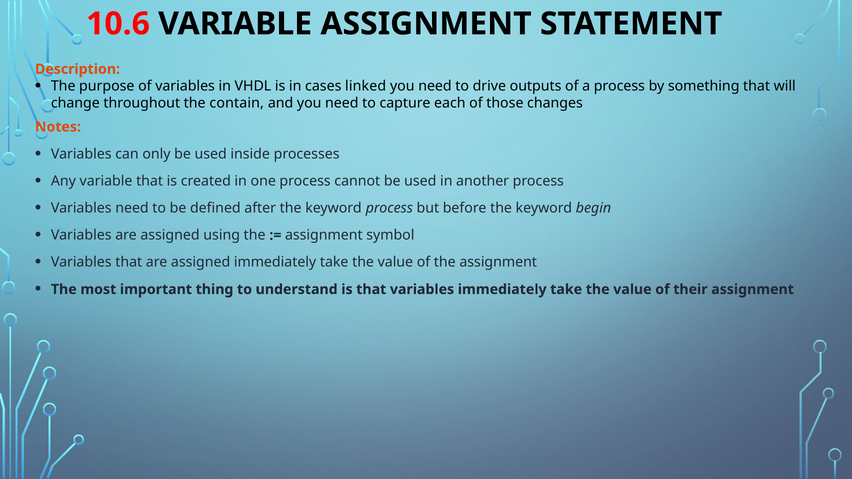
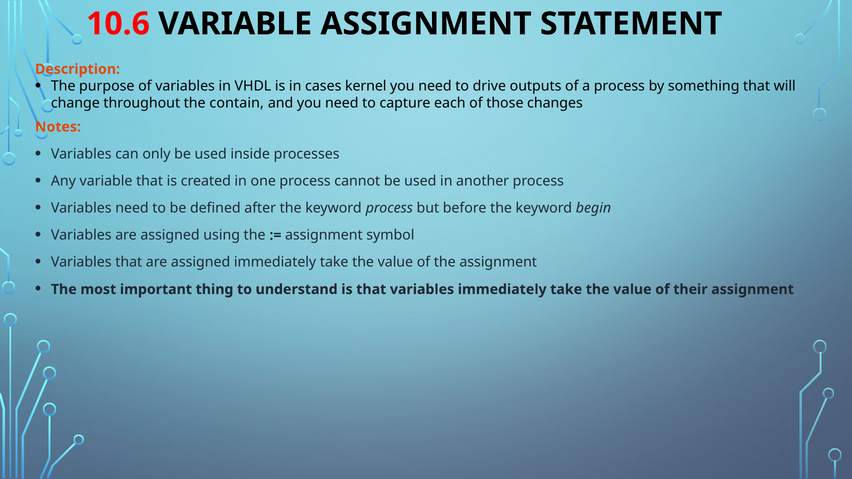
linked: linked -> kernel (366, 86)
